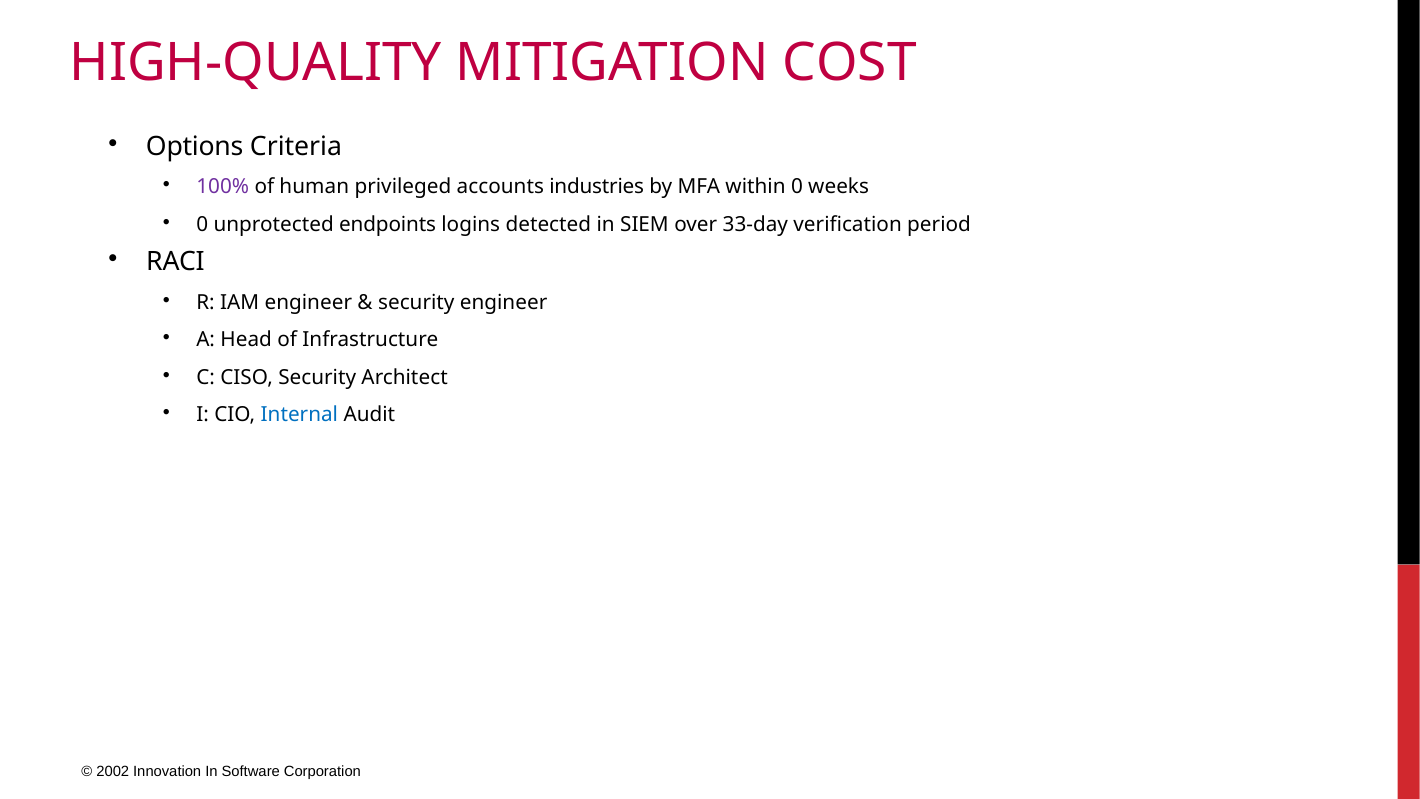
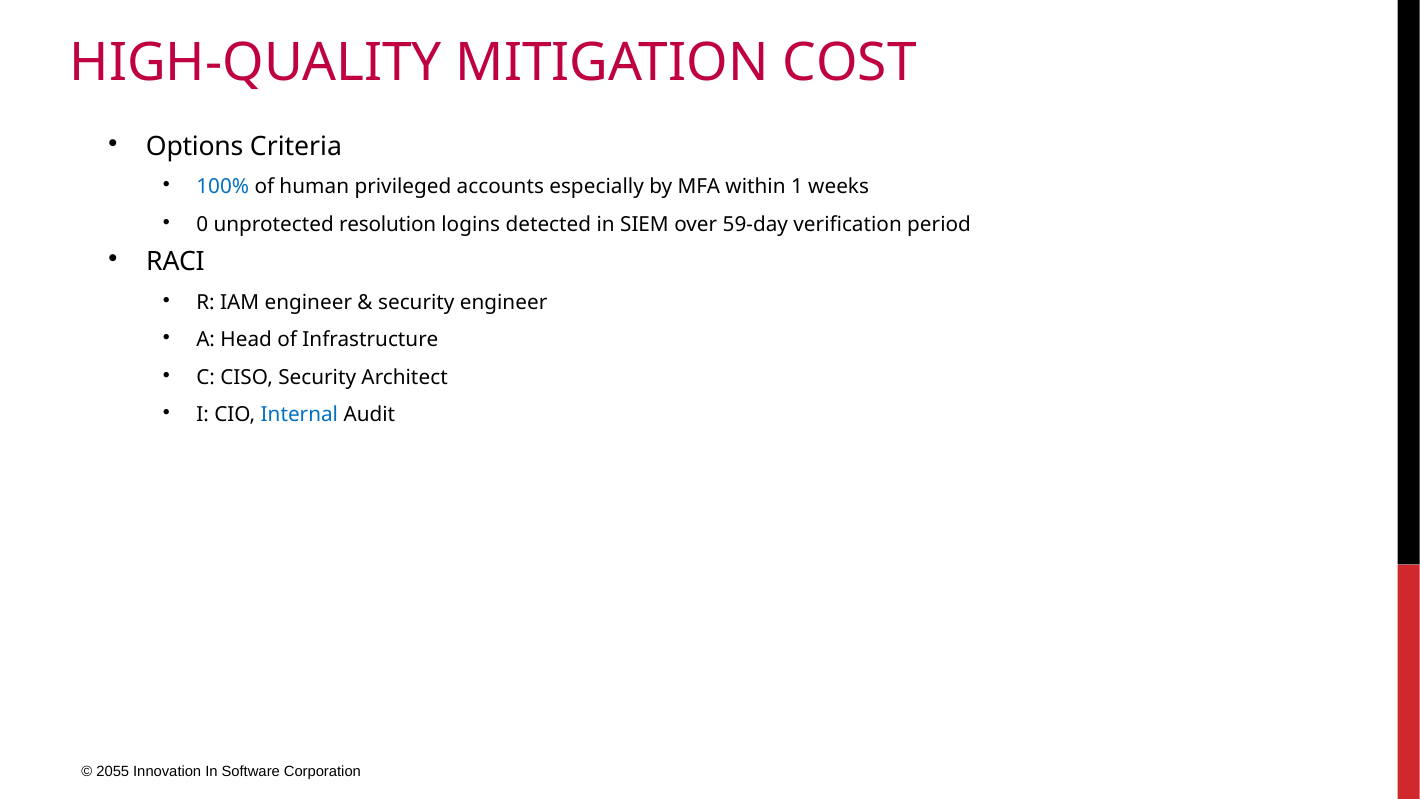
100% colour: purple -> blue (223, 187)
industries: industries -> especially (597, 187)
within 0: 0 -> 1 (797, 187)
endpoints: endpoints -> resolution (388, 224)
33-day: 33-day -> 59-day (755, 224)
2002: 2002 -> 2055 (113, 771)
